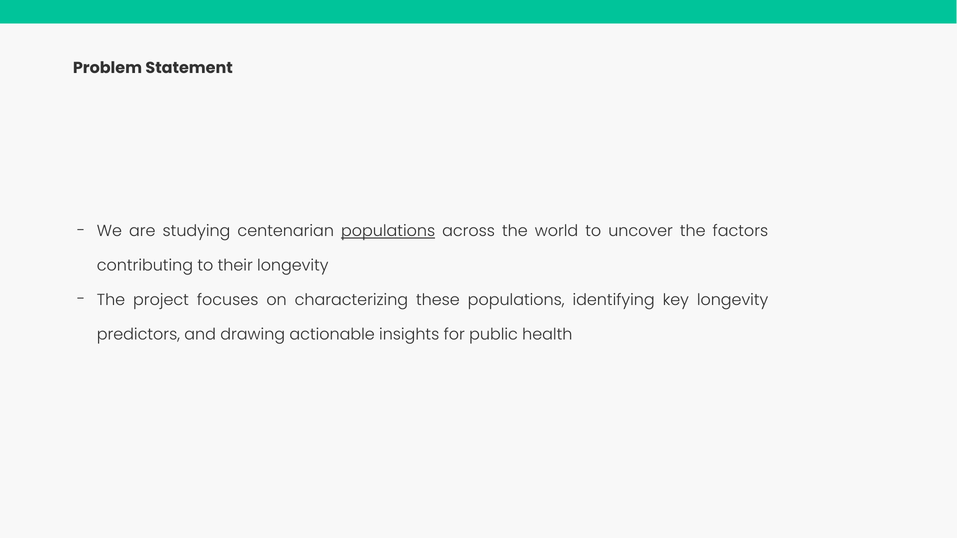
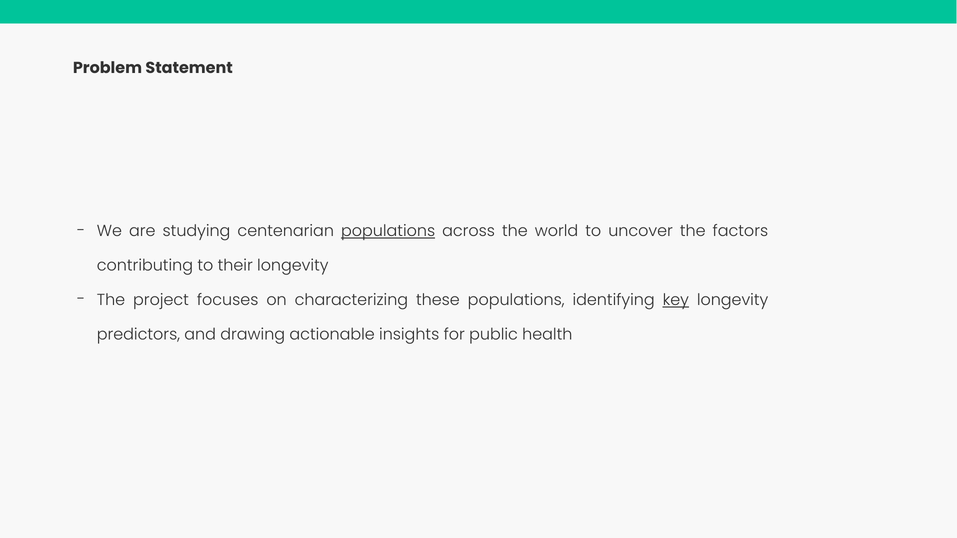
key underline: none -> present (676, 300)
